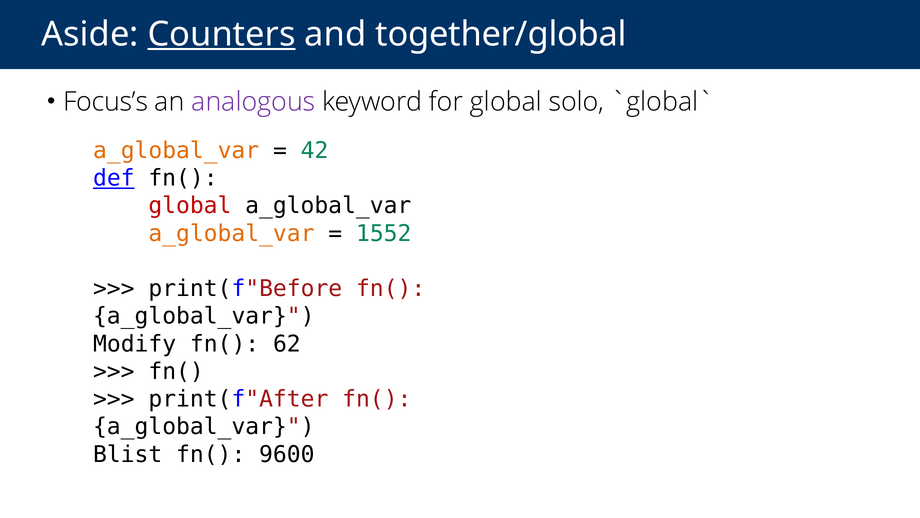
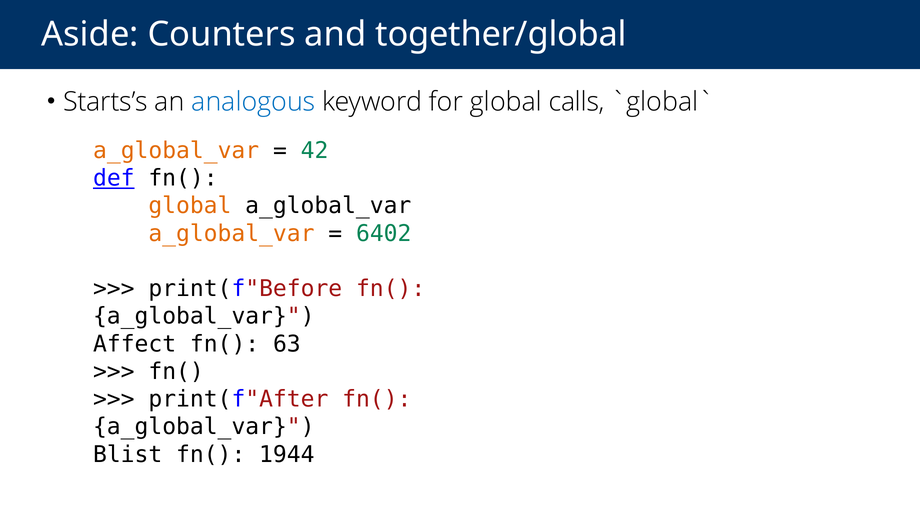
Counters underline: present -> none (222, 34)
Focus’s: Focus’s -> Starts’s (106, 102)
analogous colour: purple -> blue (253, 102)
solo: solo -> calls (577, 102)
global colour: red -> orange (190, 206)
1552: 1552 -> 6402 (384, 233)
Modify: Modify -> Affect (135, 344)
62: 62 -> 63 (287, 344)
9600: 9600 -> 1944 (287, 454)
